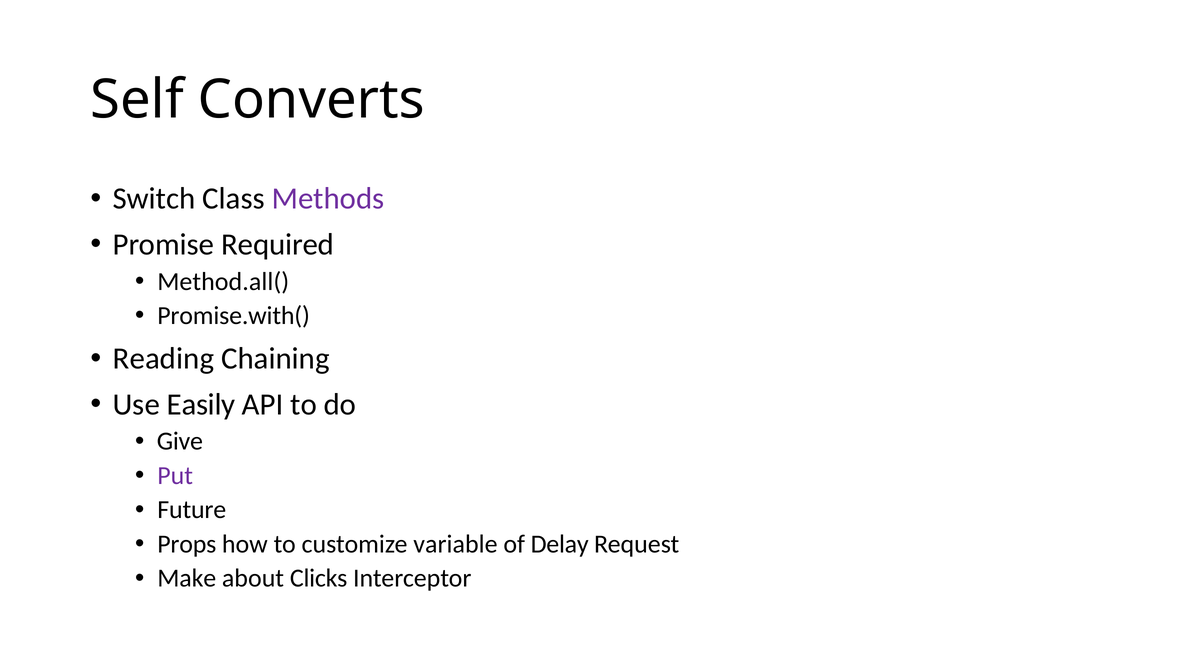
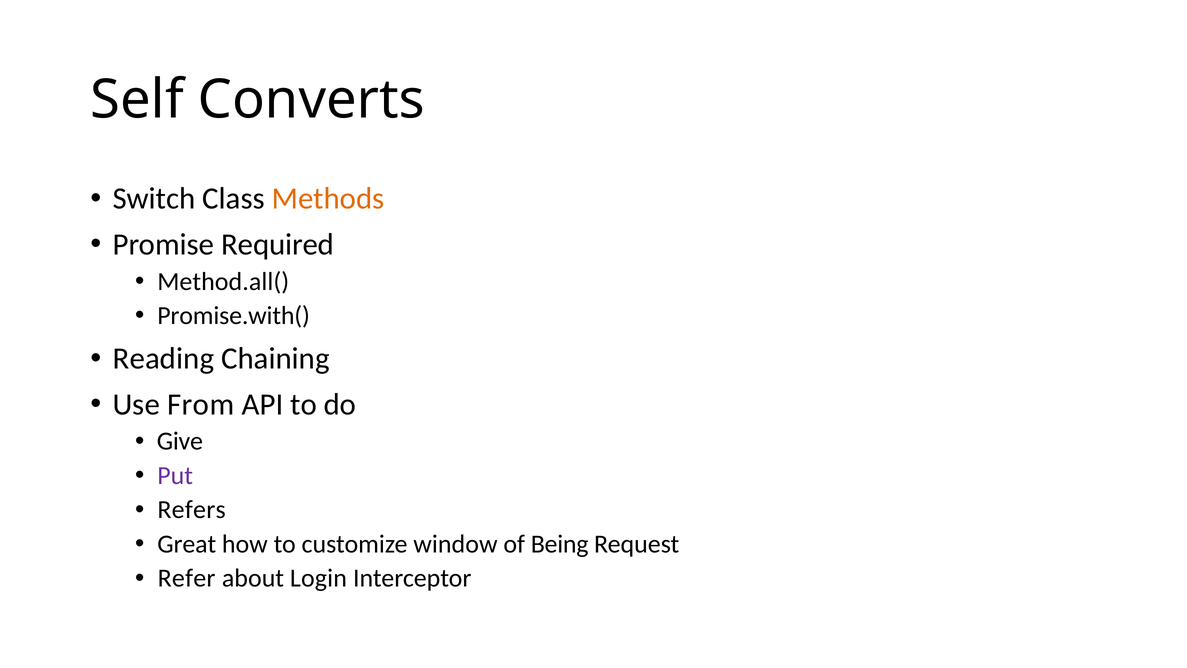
Methods colour: purple -> orange (328, 199)
Easily: Easily -> From (201, 404)
Future: Future -> Refers (192, 510)
Props: Props -> Great (187, 544)
variable: variable -> window (455, 544)
Delay: Delay -> Being (560, 544)
Make: Make -> Refer (187, 578)
Clicks: Clicks -> Login (318, 578)
